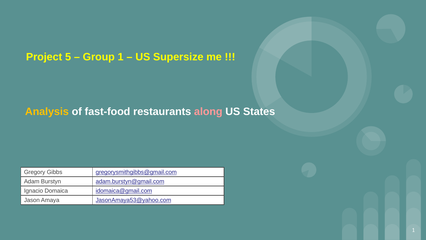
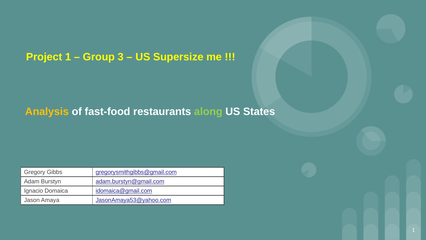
Project 5: 5 -> 1 (68, 57)
Group 1: 1 -> 3 (121, 57)
along colour: pink -> light green (208, 111)
